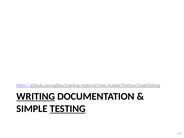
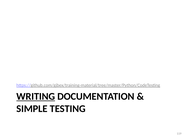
TESTING underline: present -> none (68, 109)
